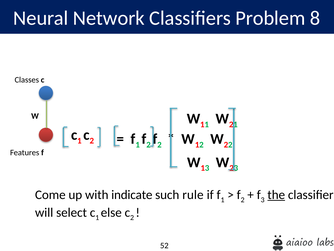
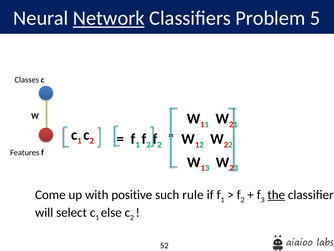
Network underline: none -> present (109, 18)
8: 8 -> 5 (315, 18)
indicate: indicate -> positive (132, 194)
